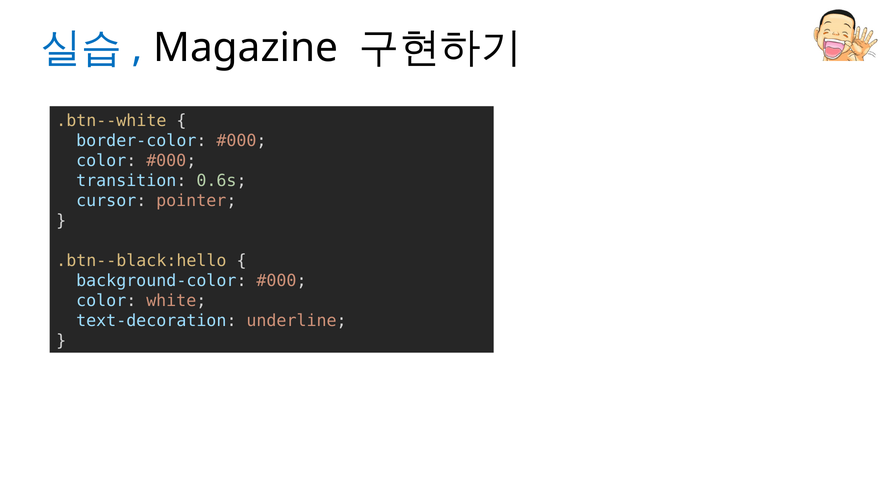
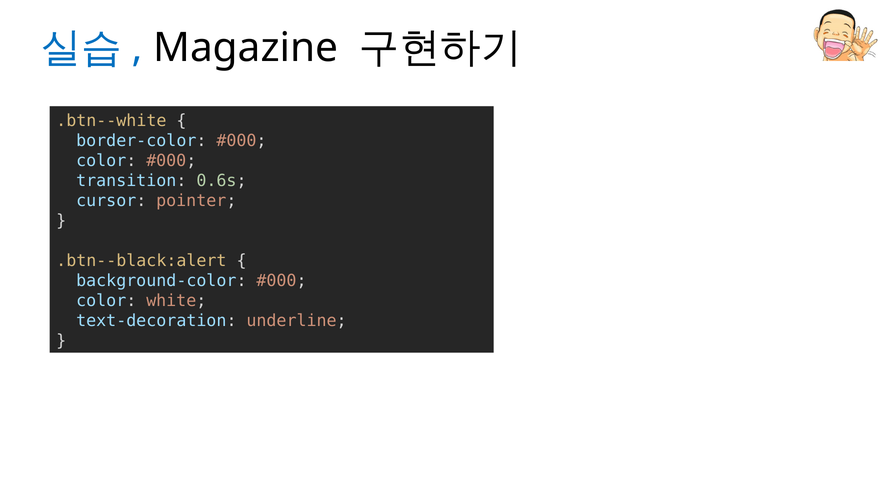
.btn--black:hello: .btn--black:hello -> .btn--black:alert (141, 260)
